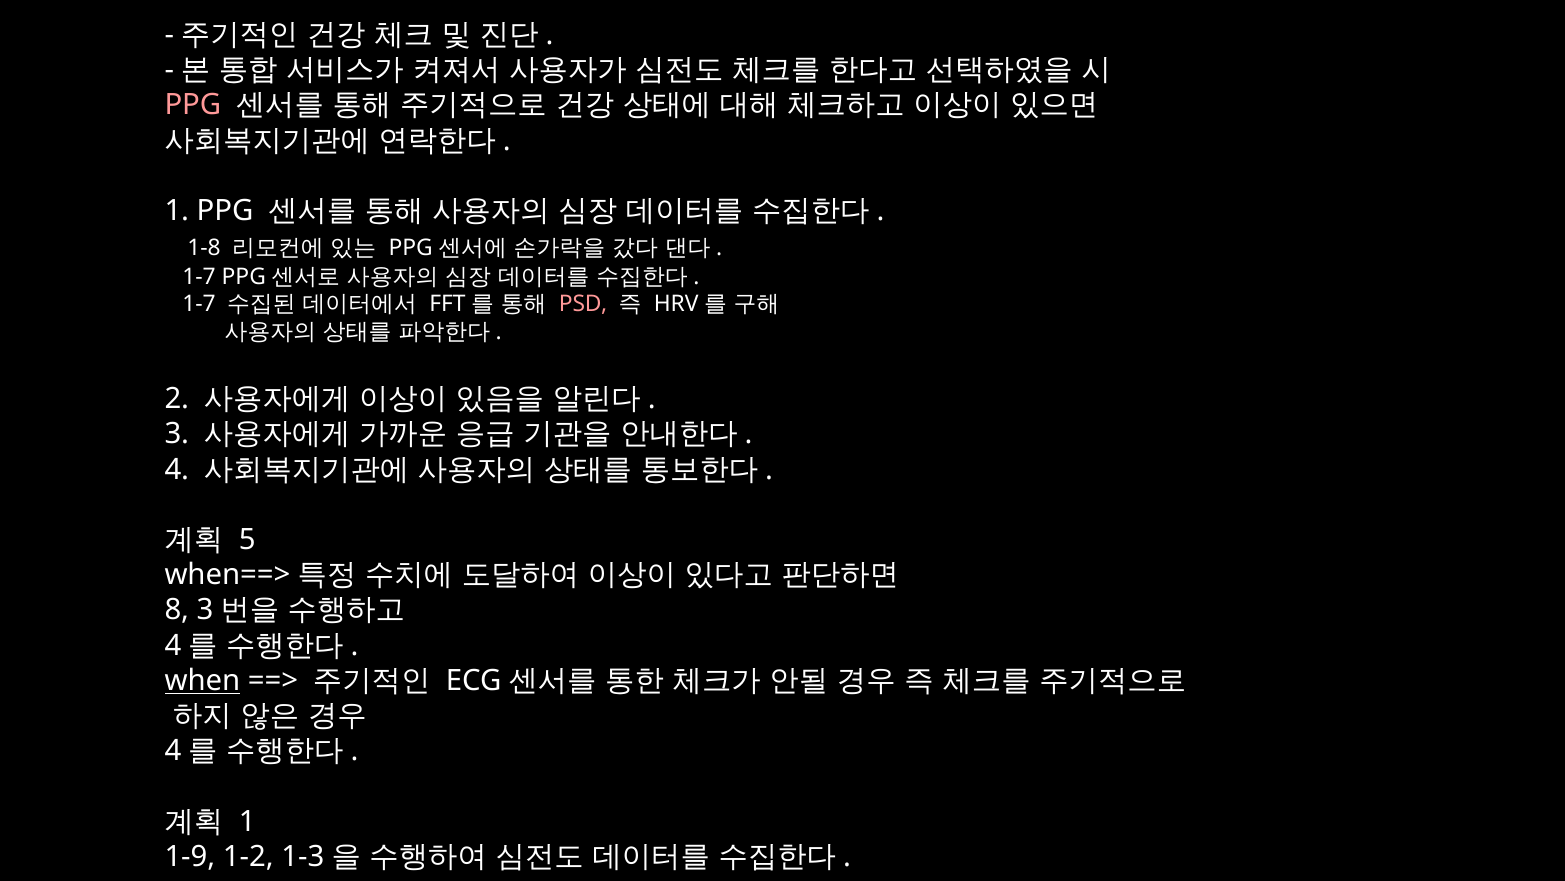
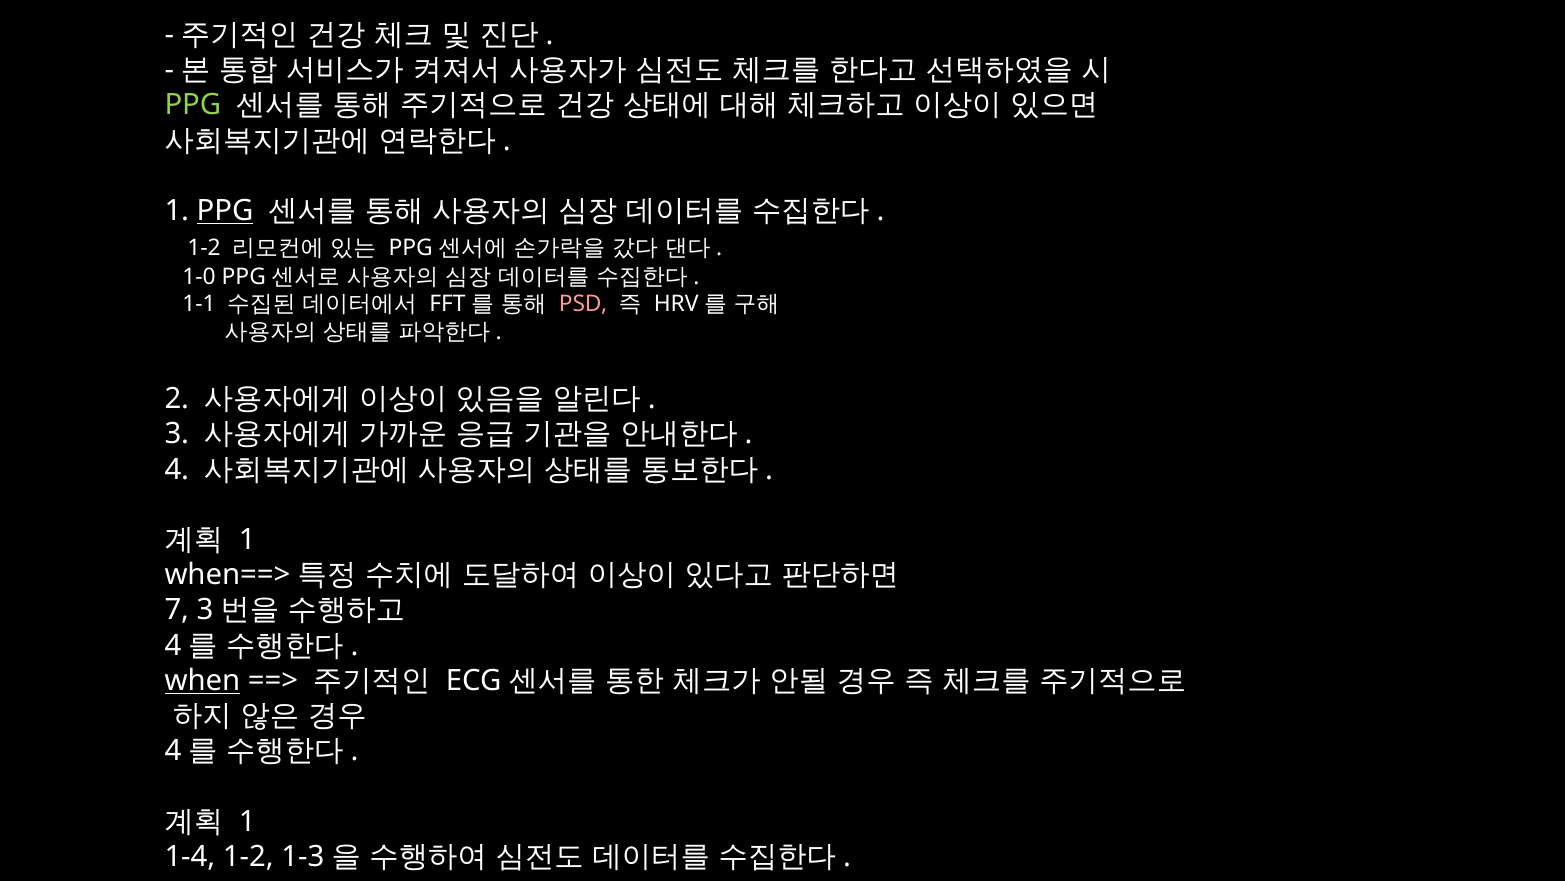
PPG colour: pink -> light green (193, 105)
PPG underline: none -> present (225, 211)
1-8: 1-8 -> 1-2 (204, 248)
1-7: 1-7 -> 1-0 (199, 277)
1-7: 1-7 -> 1-1 (199, 304)
5: 5 -> 1 (247, 539)
8: 8 -> 7 (177, 610)
1-9: 1-9 -> 1-4 (190, 856)
